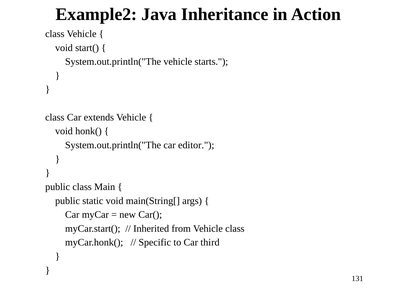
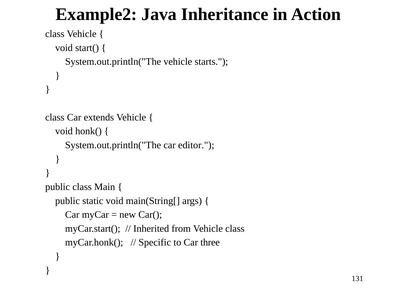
third: third -> three (210, 242)
